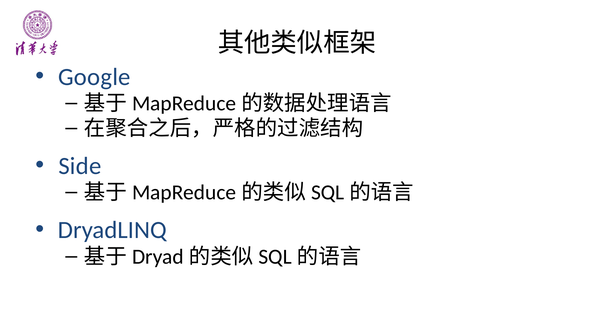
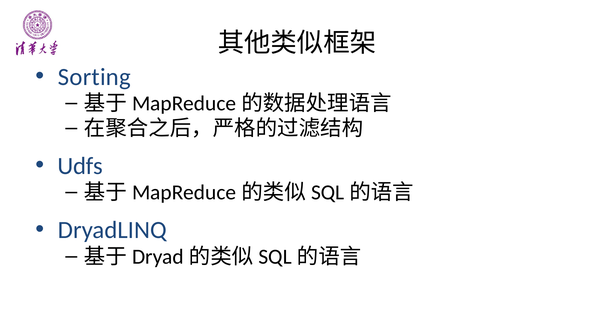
Google: Google -> Sorting (94, 77)
Side: Side -> Udfs (80, 166)
